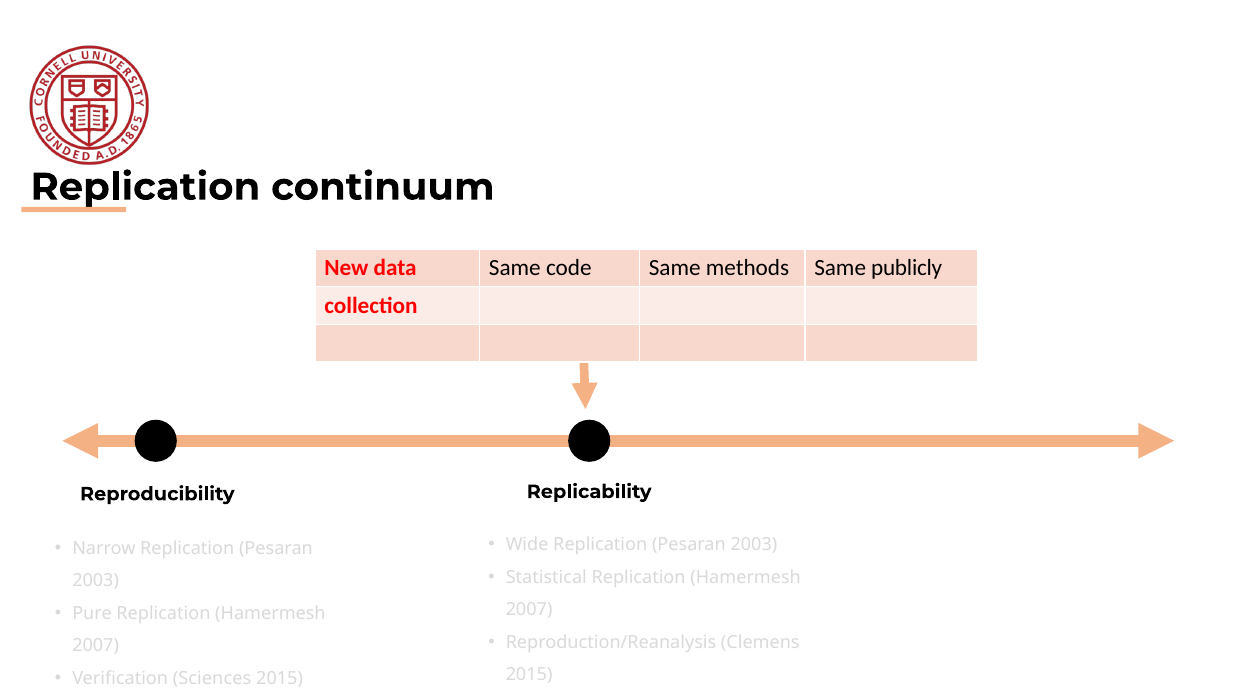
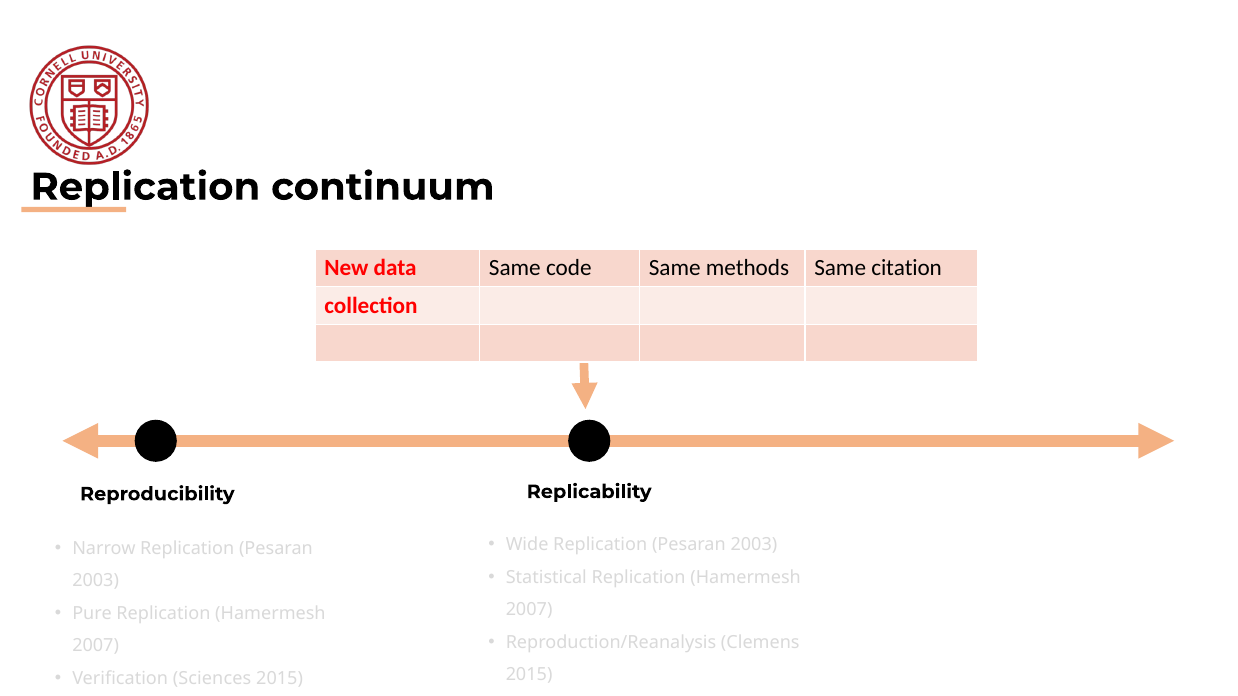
publicly: publicly -> citation (907, 268)
